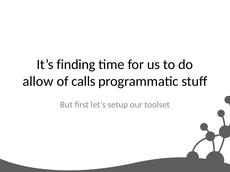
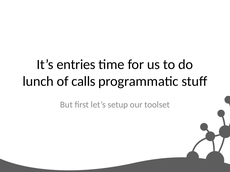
finding: finding -> entries (76, 65)
allow: allow -> lunch (38, 81)
